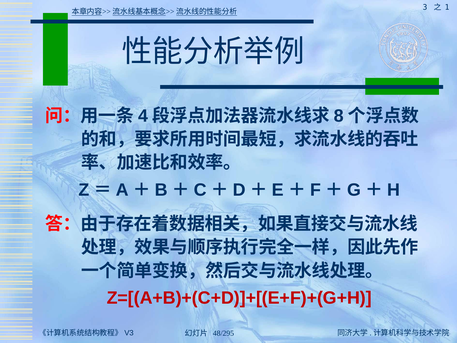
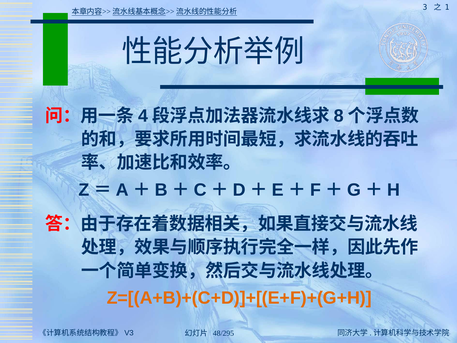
Z=[(A+B)+(C+D)]+[(E+F)+(G+H colour: red -> orange (239, 298)
